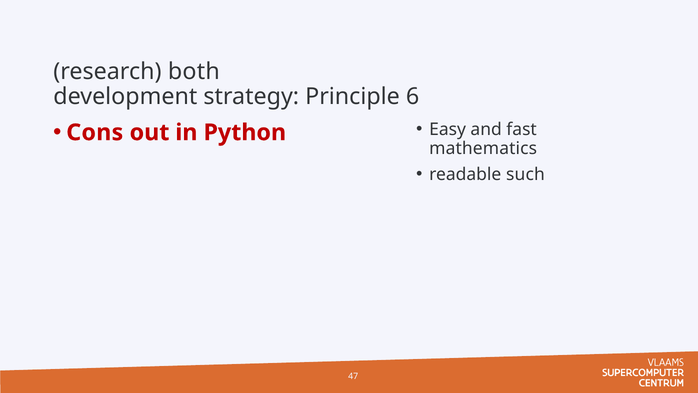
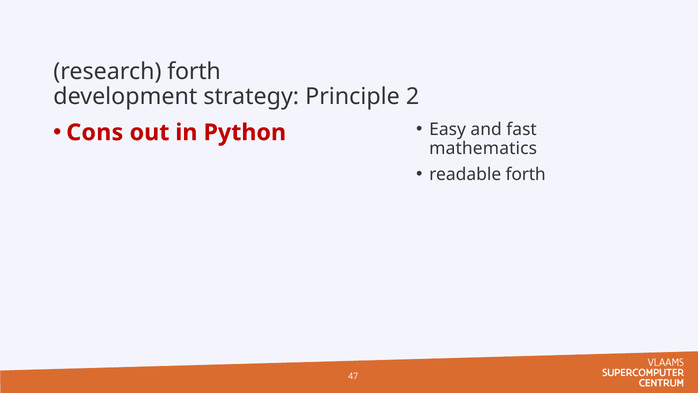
research both: both -> forth (194, 71)
6: 6 -> 2 (413, 97)
readable such: such -> forth (526, 174)
